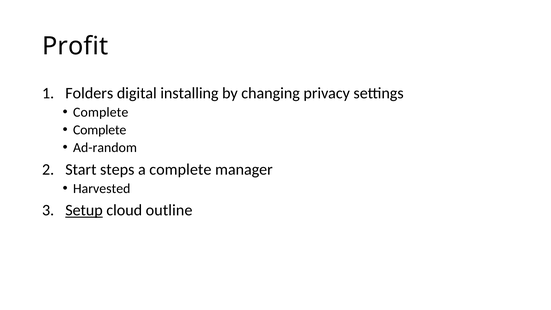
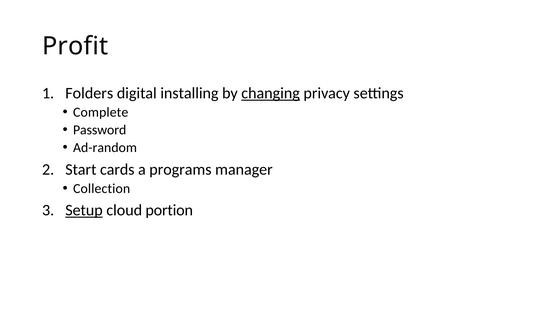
changing underline: none -> present (271, 93)
Complete: Complete -> Password (100, 130)
steps: steps -> cards (117, 169)
a complete: complete -> programs (180, 169)
Harvested: Harvested -> Collection (102, 188)
outline: outline -> portion (169, 210)
